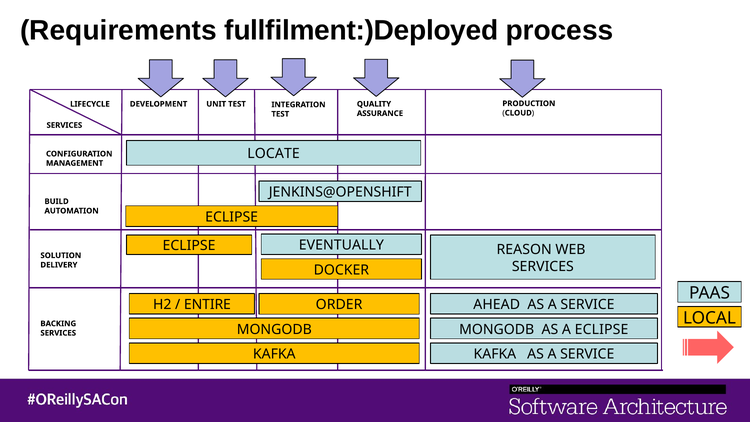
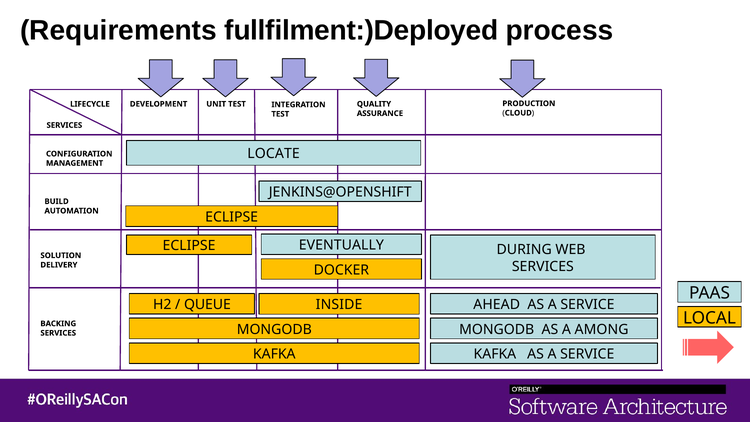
REASON: REASON -> DURING (524, 250)
ENTIRE: ENTIRE -> QUEUE (207, 305)
ORDER: ORDER -> INSIDE (339, 305)
A ECLIPSE: ECLIPSE -> AMONG (602, 329)
